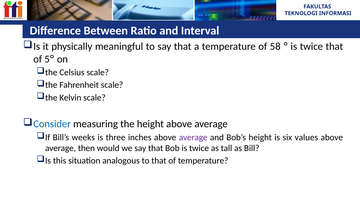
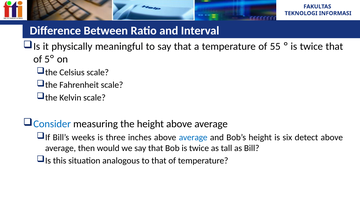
58: 58 -> 55 (275, 47)
average colour: purple -> blue (193, 138)
values: values -> detect (306, 138)
